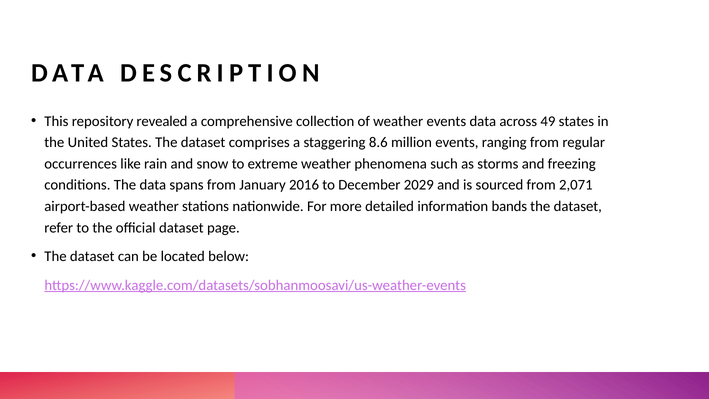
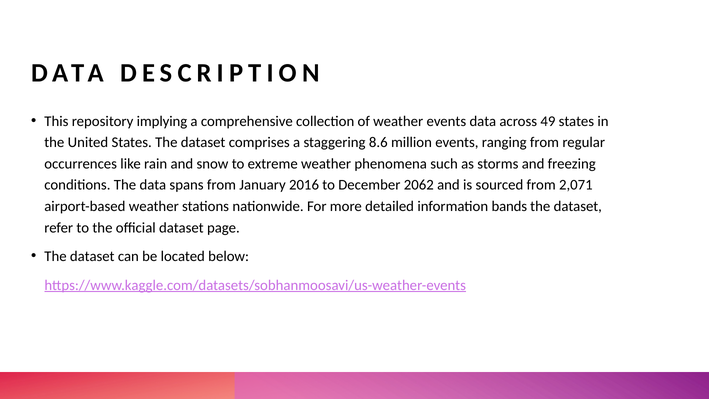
revealed: revealed -> implying (162, 121)
2029: 2029 -> 2062 (419, 185)
